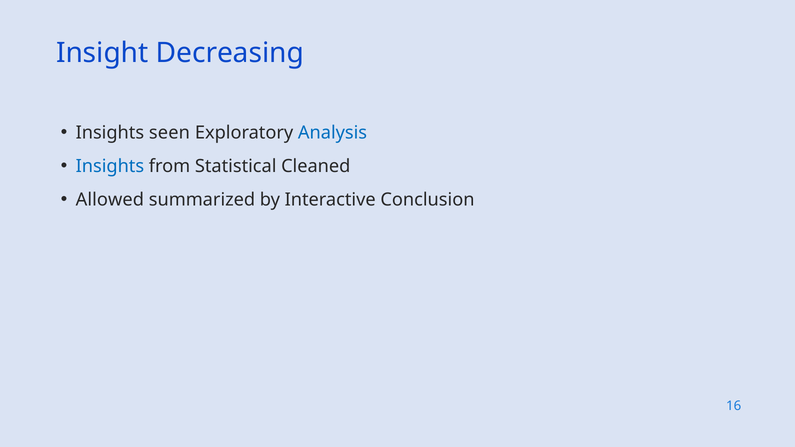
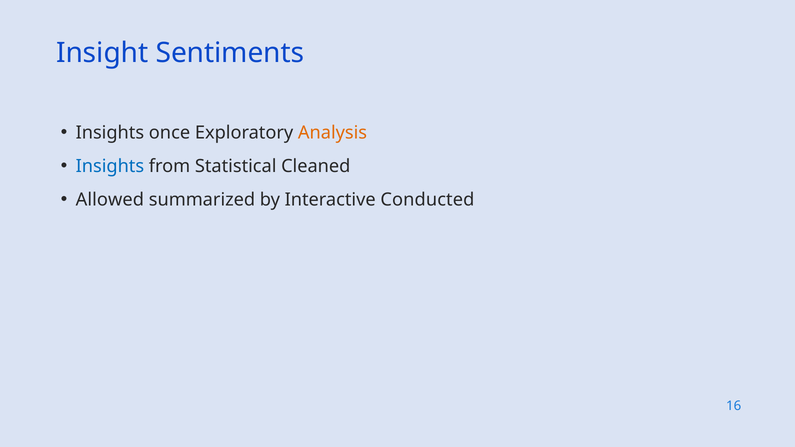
Decreasing: Decreasing -> Sentiments (230, 53)
seen: seen -> once (170, 133)
Analysis colour: blue -> orange (333, 133)
Conclusion: Conclusion -> Conducted (427, 200)
